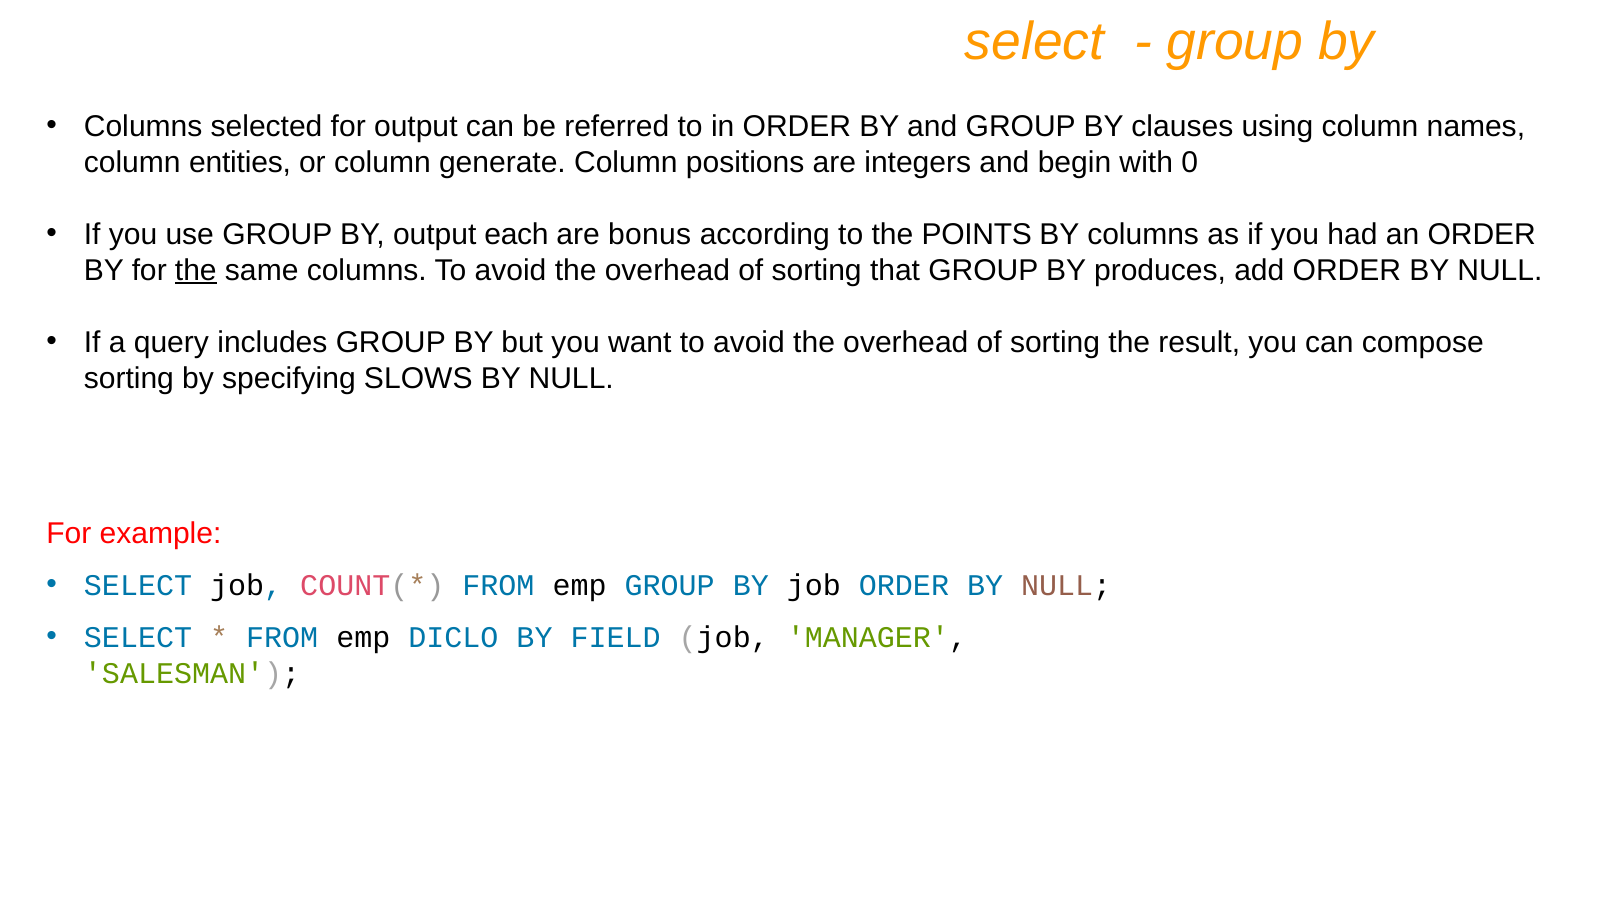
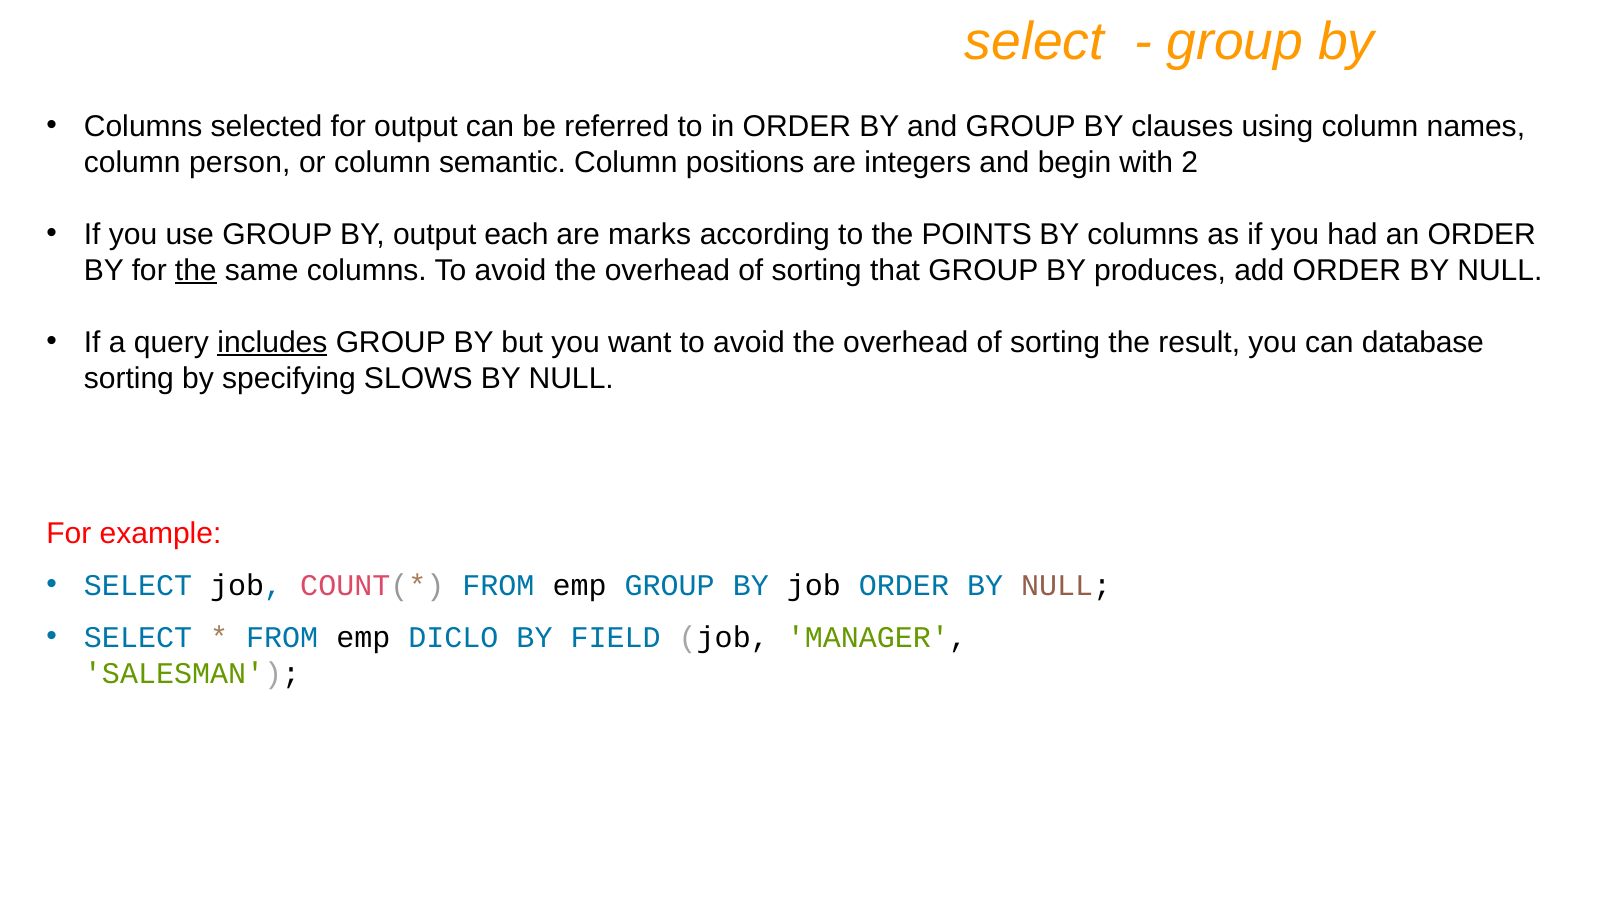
entities: entities -> person (240, 162)
generate: generate -> semantic (502, 162)
0: 0 -> 2 (1190, 162)
bonus: bonus -> marks (650, 234)
includes underline: none -> present (272, 342)
compose: compose -> database (1423, 342)
